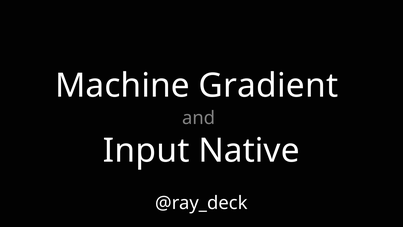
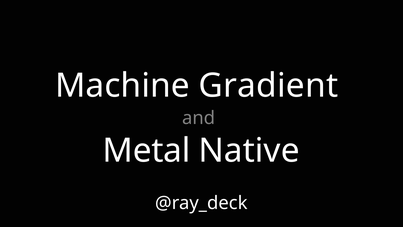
Input: Input -> Metal (146, 151)
